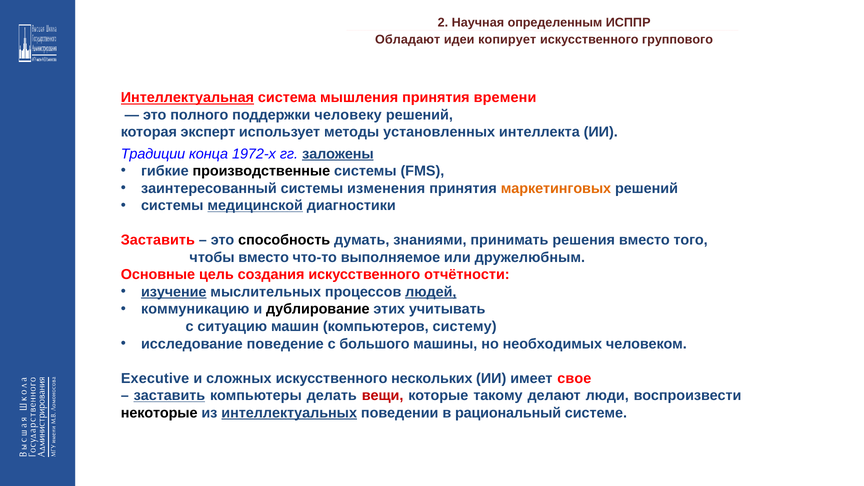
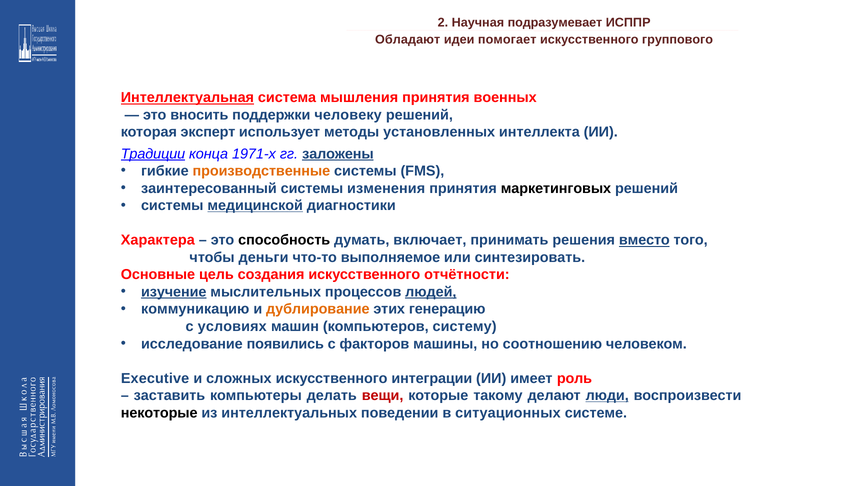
определенным: определенным -> подразумевает (555, 22)
копирует: копирует -> помогает (507, 40)
времени: времени -> военных (505, 98)
полного: полного -> вносить (199, 115)
Традиции underline: none -> present (153, 154)
1972-х: 1972-х -> 1971-х (254, 154)
производственные colour: black -> orange (261, 171)
маркетинговых colour: orange -> black (556, 188)
Заставить: Заставить -> Характера (158, 240)
знаниями: знаниями -> включает (430, 240)
вместо underline: none -> present (644, 240)
чтобы вместо: вместо -> деньги (264, 257)
дружелюбным: дружелюбным -> синтезировать (530, 257)
дублирование colour: black -> orange (318, 309)
учитывать: учитывать -> генерацию (447, 309)
ситуацию: ситуацию -> условиях (232, 326)
поведение: поведение -> появились (285, 344)
большого: большого -> факторов (374, 344)
необходимых: необходимых -> соотношению (552, 344)
нескольких: нескольких -> интеграции (432, 378)
свое: свое -> роль (574, 378)
заставить underline: present -> none (169, 396)
люди underline: none -> present (607, 396)
интеллектуальных underline: present -> none (289, 413)
рациональный: рациональный -> ситуационных (508, 413)
